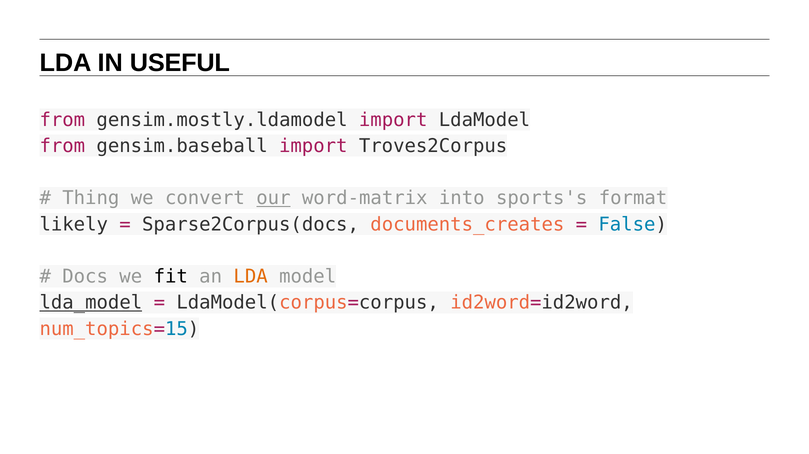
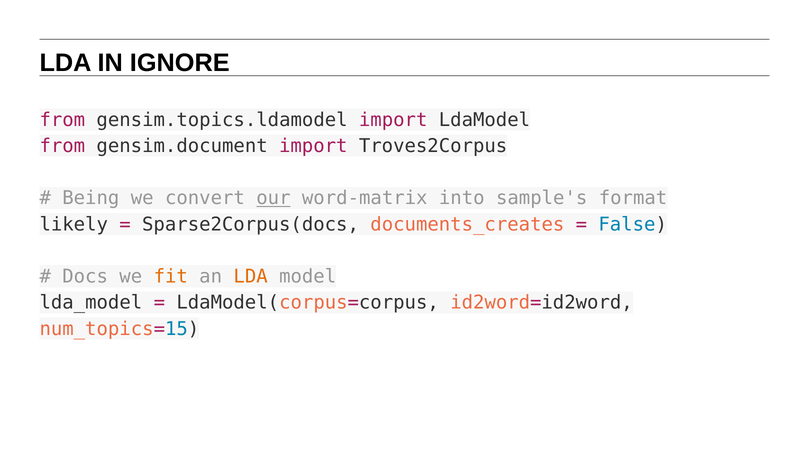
USEFUL: USEFUL -> IGNORE (180, 63)
gensim.mostly.ldamodel: gensim.mostly.ldamodel -> gensim.topics.ldamodel (222, 120)
gensim.baseball: gensim.baseball -> gensim.document (182, 146)
Thing: Thing -> Being (91, 198)
sports's: sports's -> sample's (542, 198)
fit colour: black -> orange (171, 277)
lda_model underline: present -> none (91, 303)
